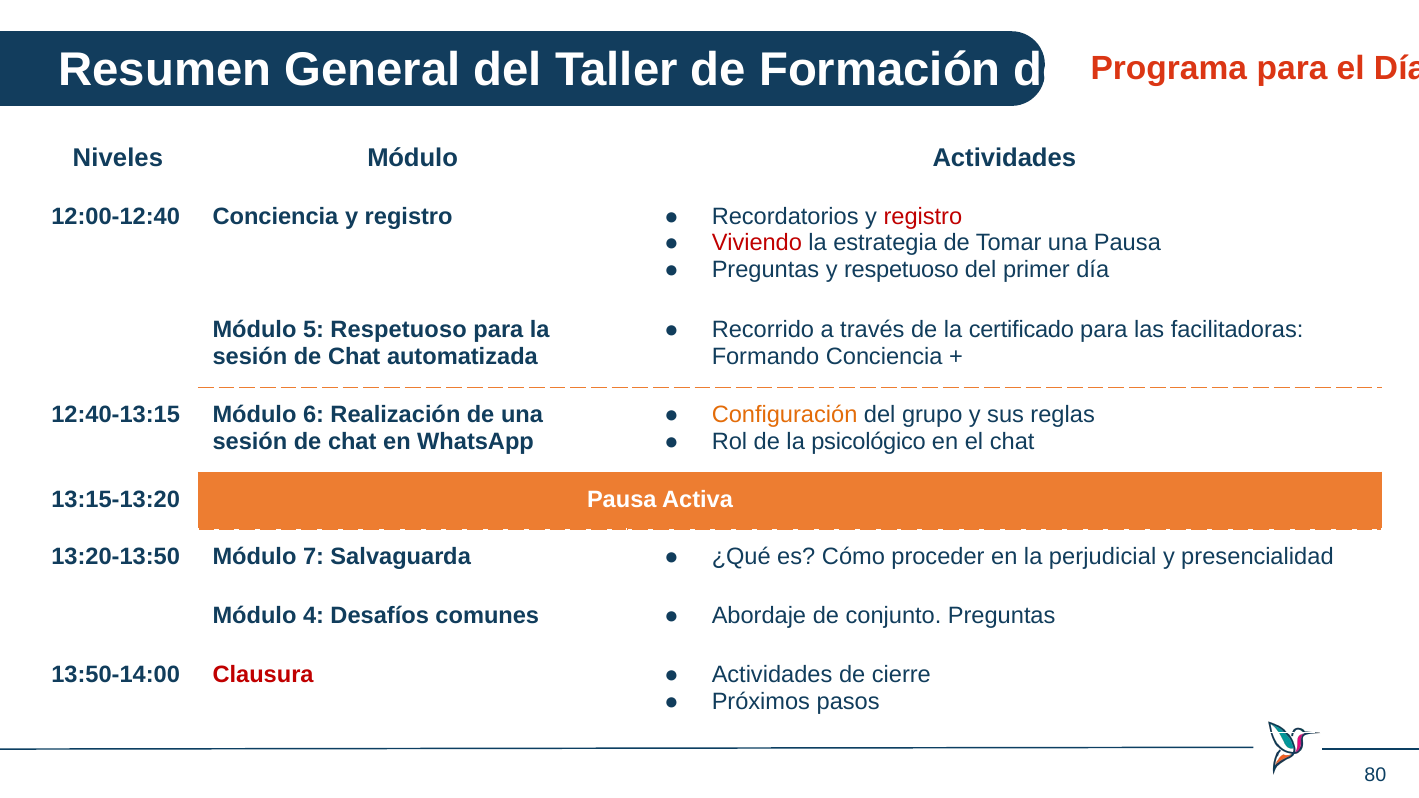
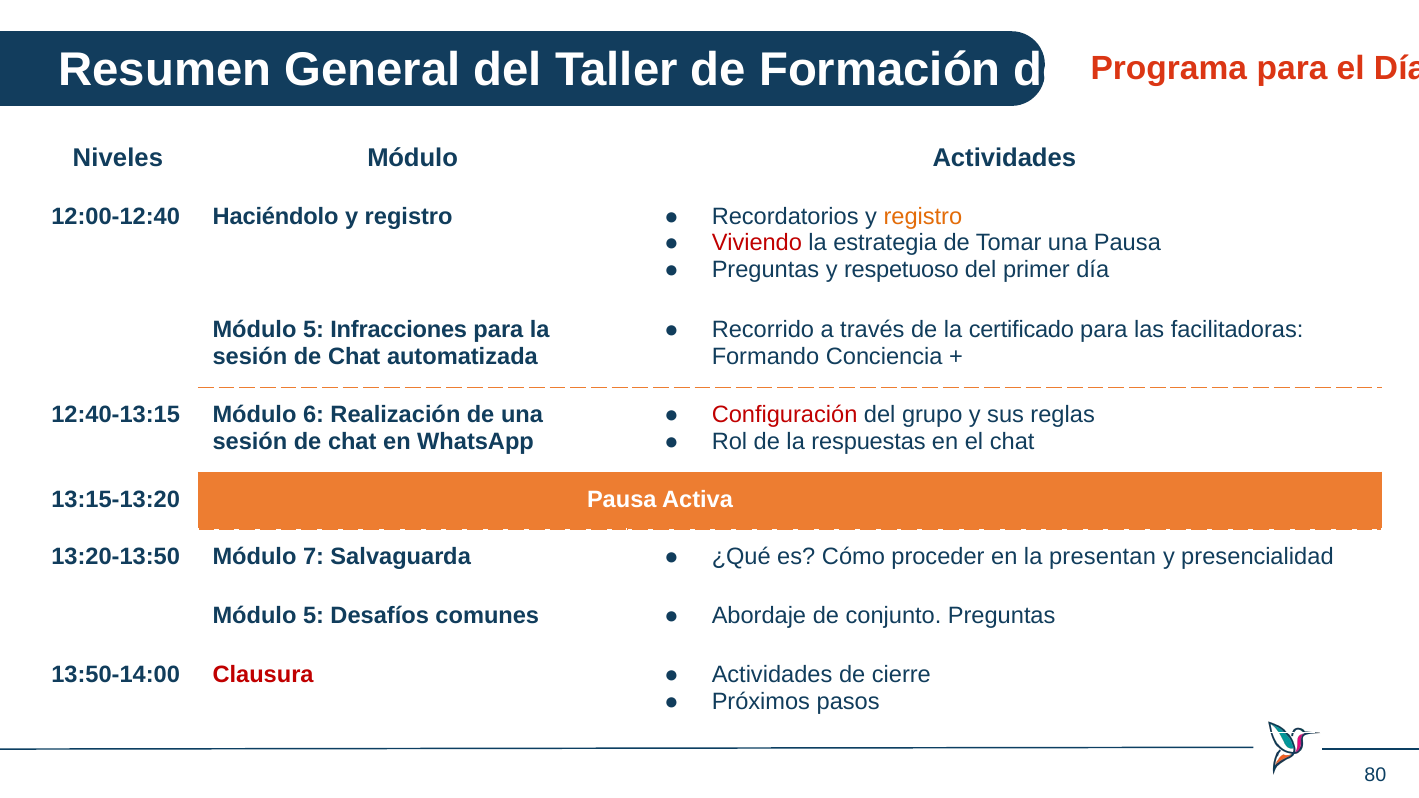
12:00-12:40 Conciencia: Conciencia -> Haciéndolo (276, 217)
registro colour: red -> orange (923, 217)
5 Respetuoso: Respetuoso -> Infracciones (399, 330)
Configuración colour: orange -> red (785, 415)
psicológico: psicológico -> respuestas (868, 442)
perjudicial: perjudicial -> presentan (1103, 557)
4: 4 -> 5 (313, 616)
